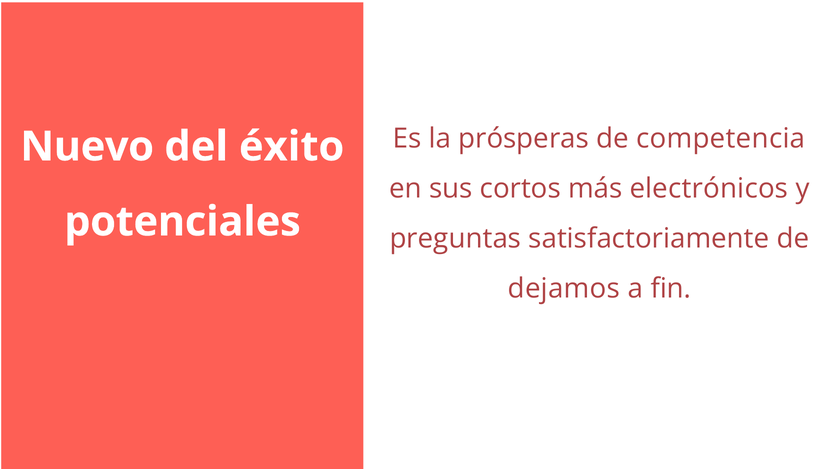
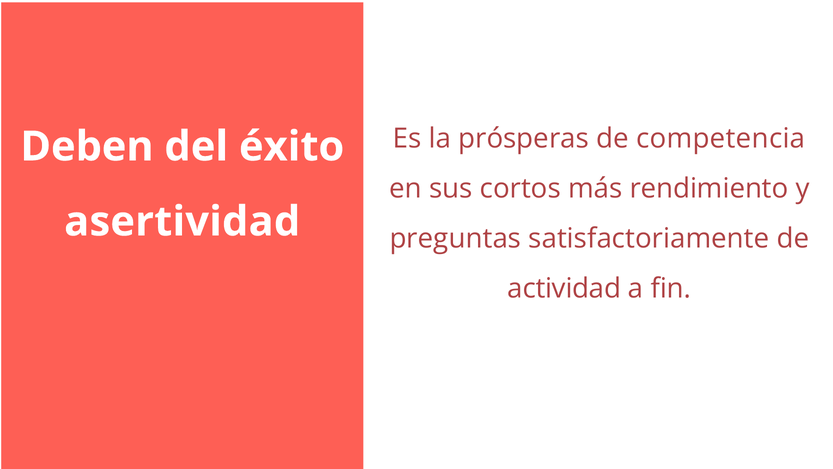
Nuevo: Nuevo -> Deben (87, 147)
electrónicos: electrónicos -> rendimiento (709, 188)
potenciales: potenciales -> asertividad (182, 221)
dejamos: dejamos -> actividad (564, 288)
